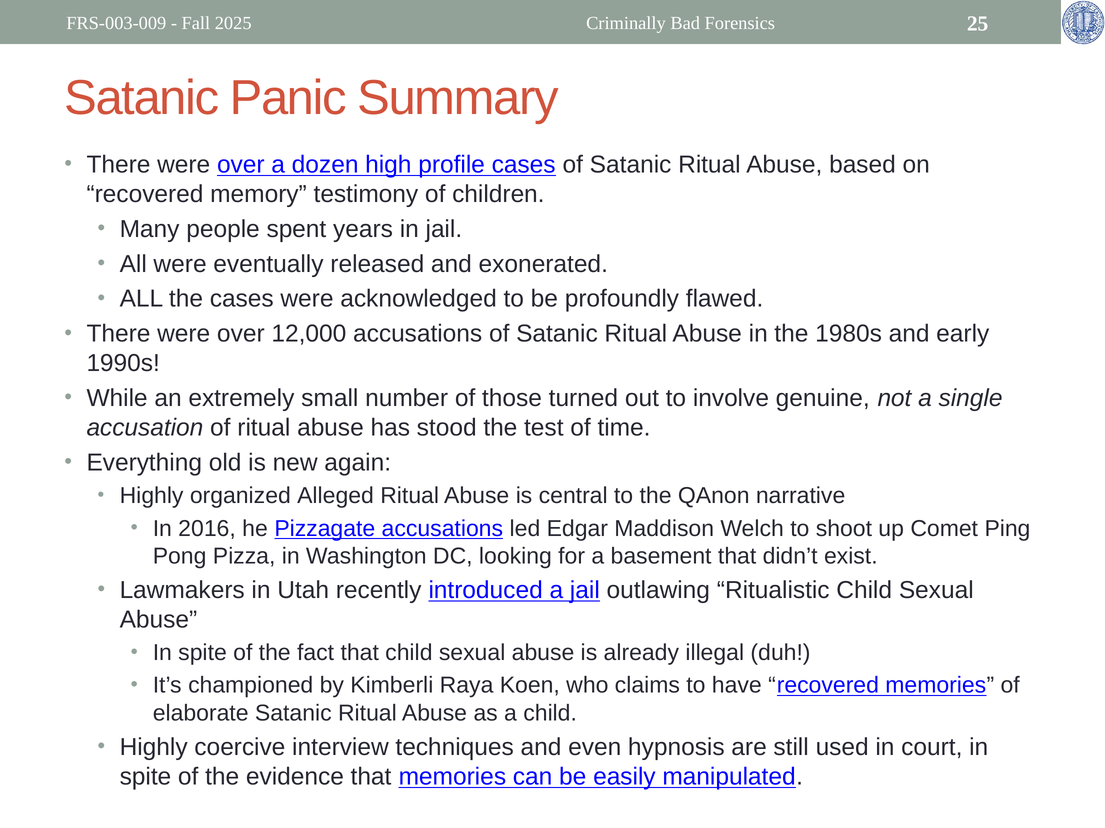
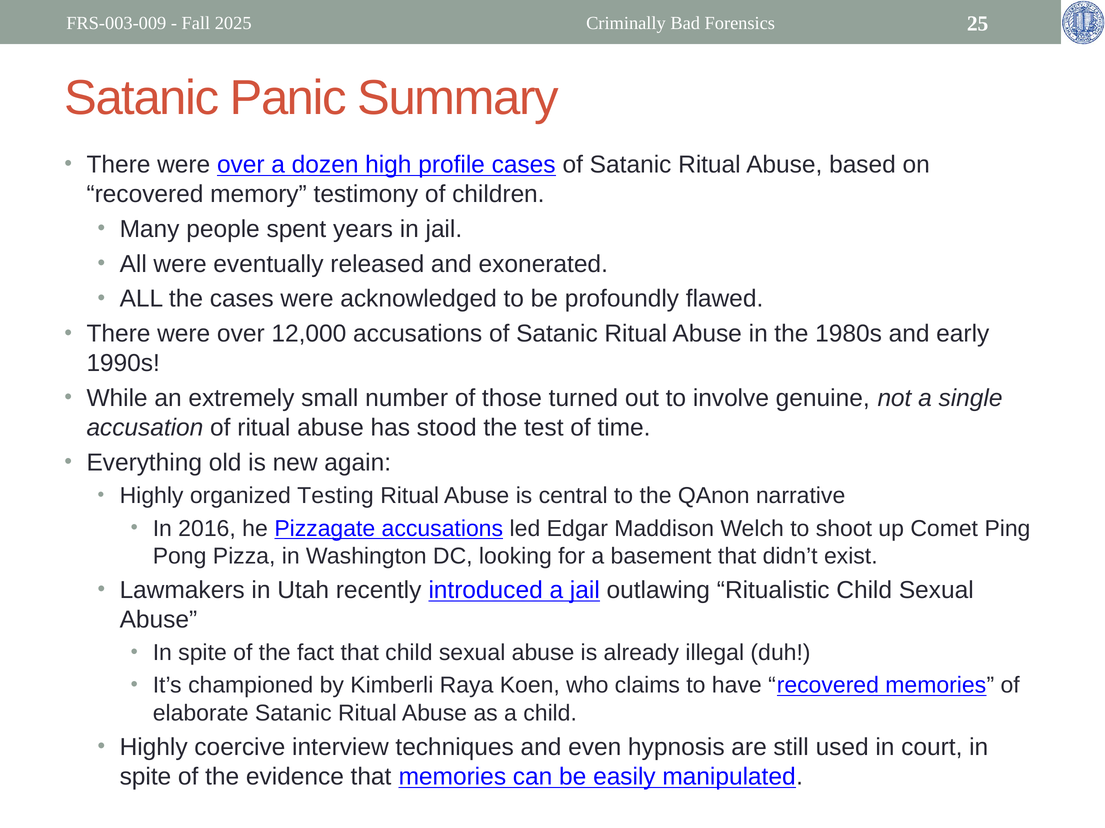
Alleged: Alleged -> Testing (335, 496)
